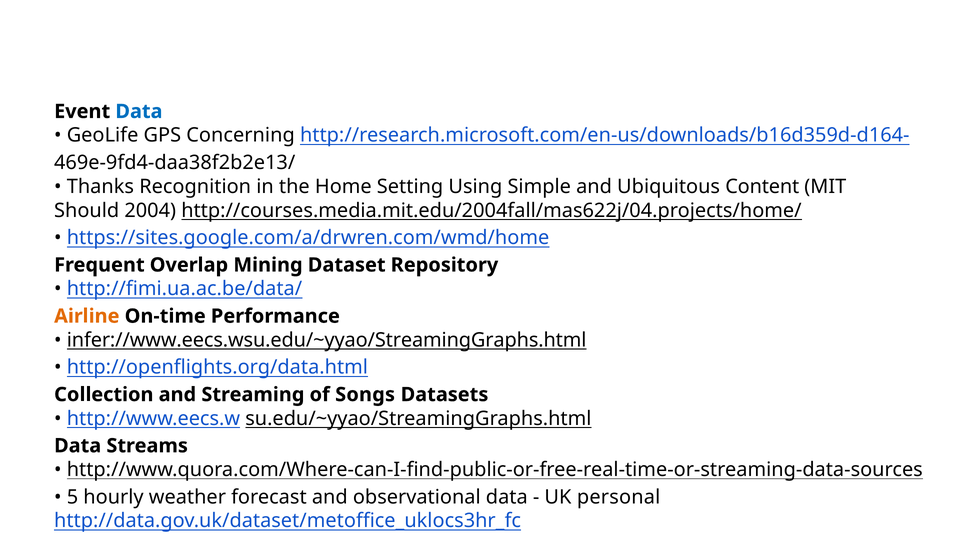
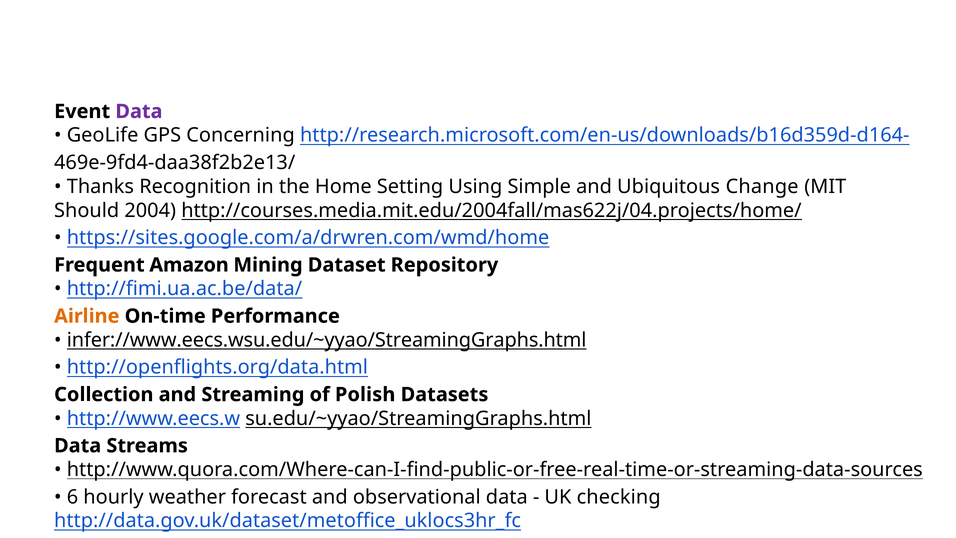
Data colour: blue -> purple (139, 111)
Content: Content -> Change (762, 186)
Overlap: Overlap -> Amazon (189, 265)
Songs: Songs -> Polish (365, 394)
5: 5 -> 6 (72, 497)
personal: personal -> checking (619, 497)
